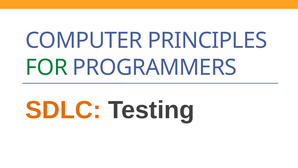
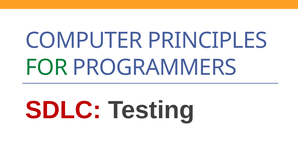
SDLC colour: orange -> red (63, 110)
